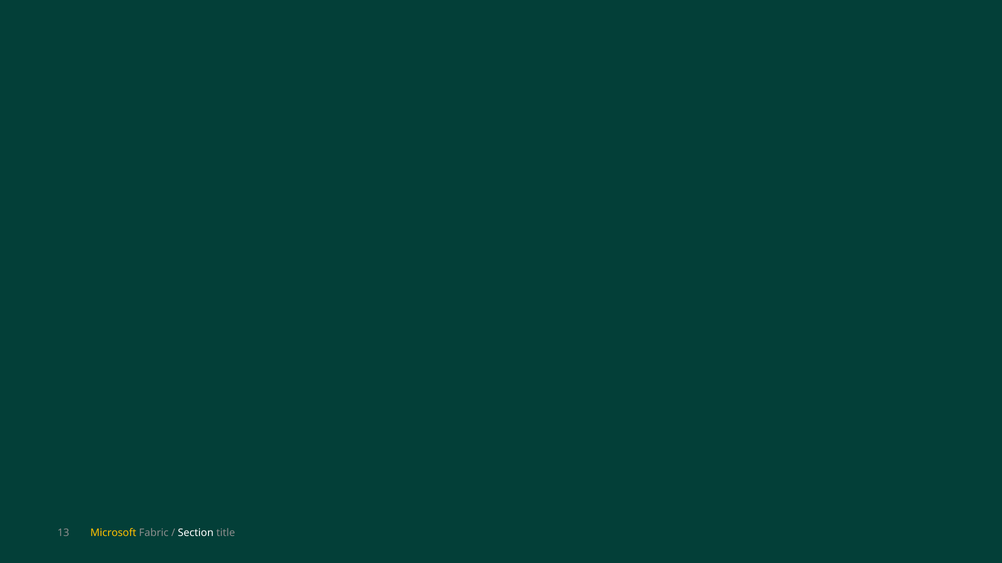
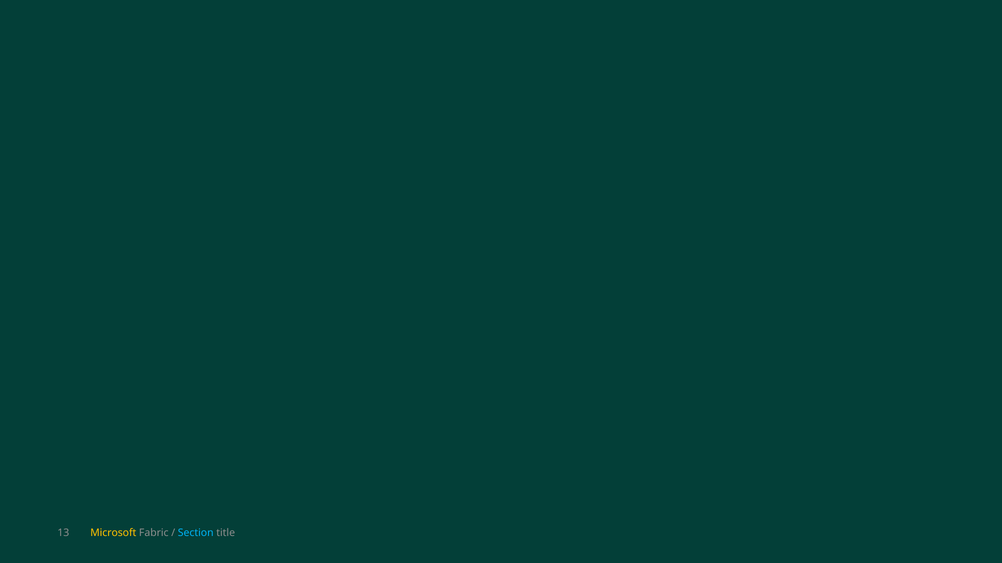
Section colour: white -> light blue (196, 534)
